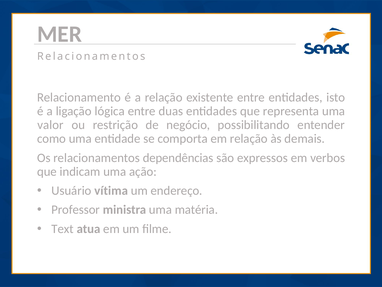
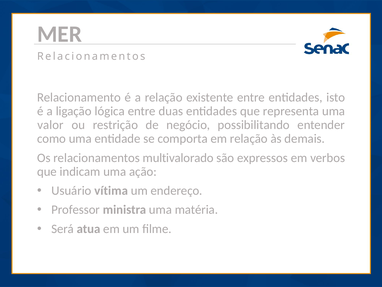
dependências: dependências -> multivalorado (178, 158)
Text: Text -> Será (63, 228)
